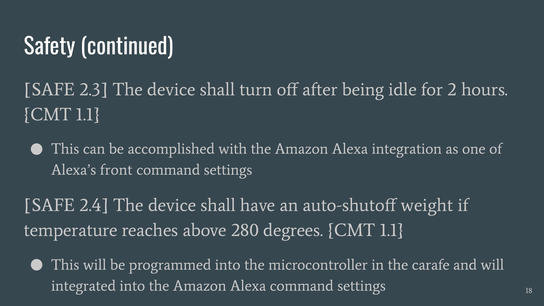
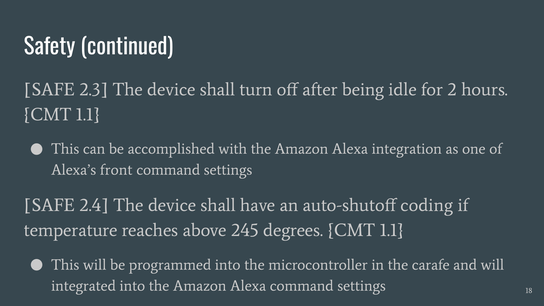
weight: weight -> coding (427, 205)
280: 280 -> 245 (245, 230)
